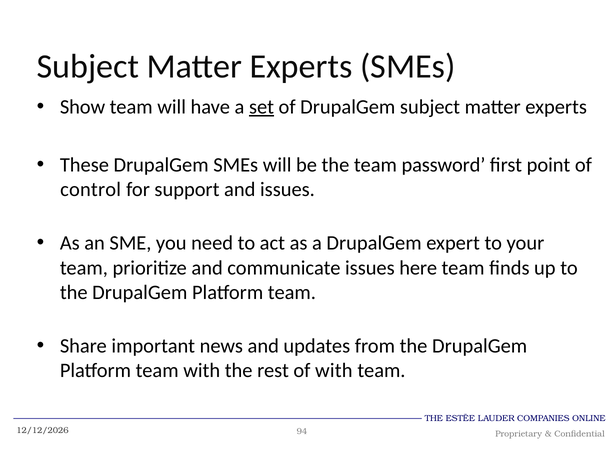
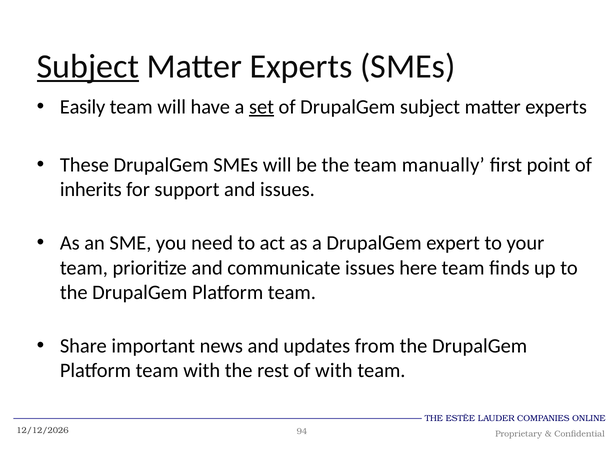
Subject underline: none -> present (88, 66)
Show: Show -> Easily (83, 107)
password: password -> manually (443, 165)
control: control -> inherits (91, 189)
